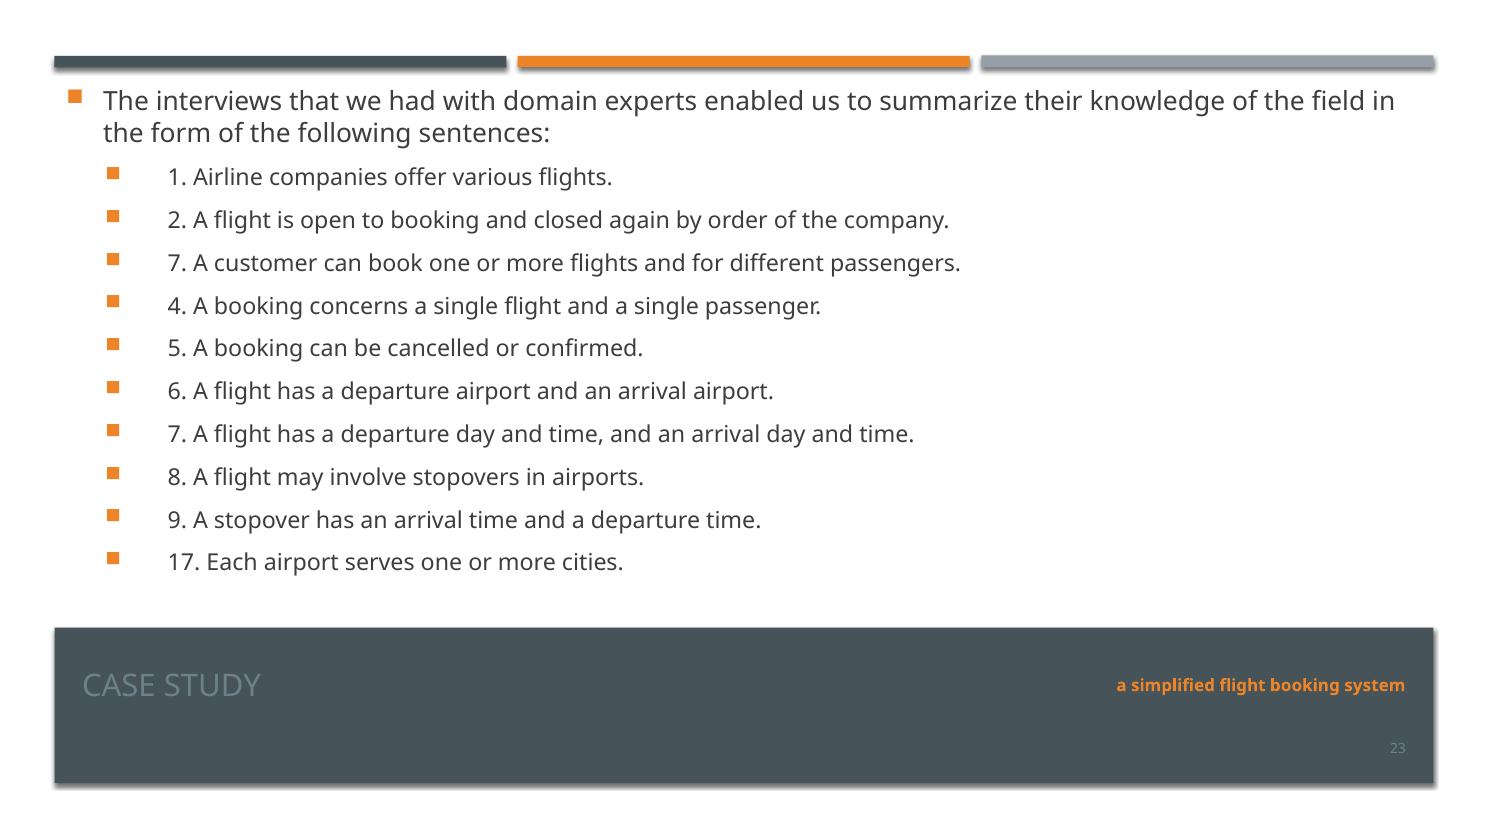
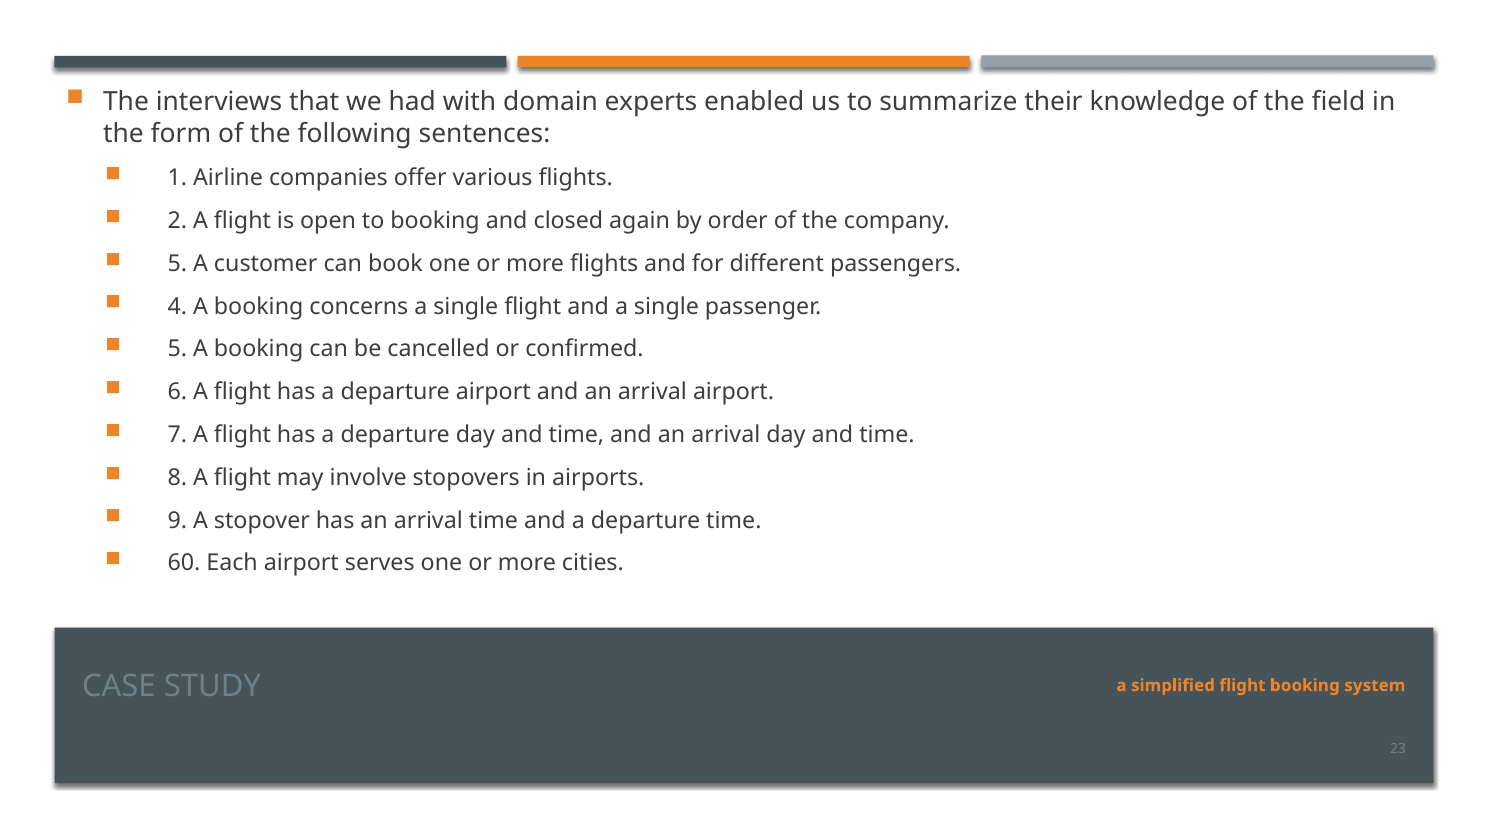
7: 7 -> 5 (177, 264)
17: 17 -> 60 (184, 563)
